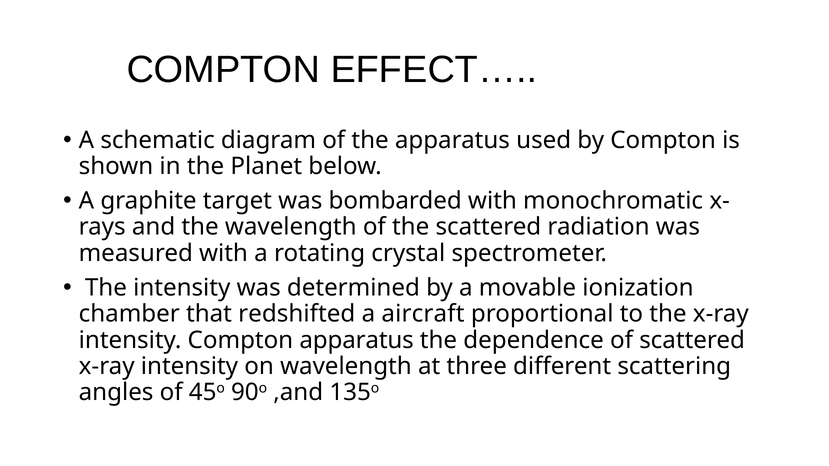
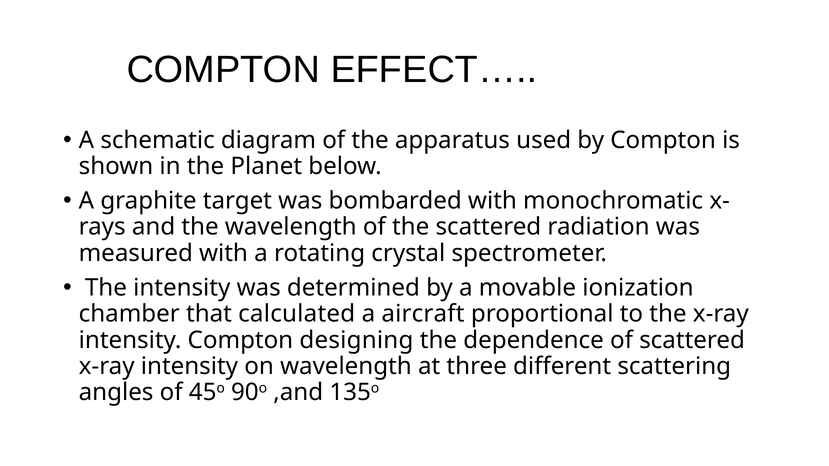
redshifted: redshifted -> calculated (297, 314)
Compton apparatus: apparatus -> designing (356, 340)
